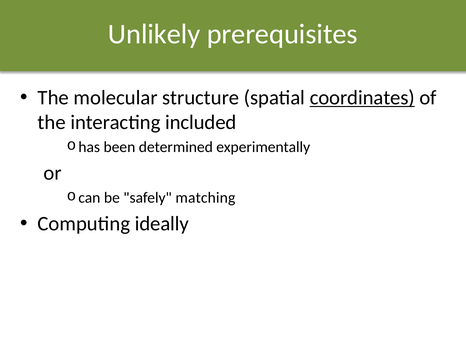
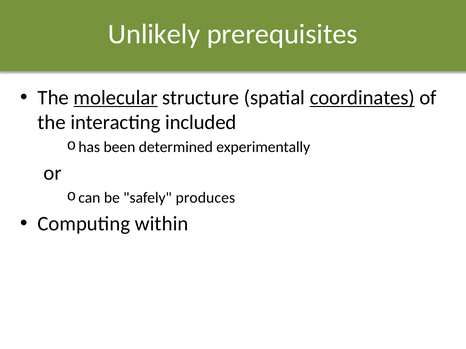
molecular underline: none -> present (116, 98)
matching: matching -> produces (205, 198)
ideally: ideally -> within (162, 224)
